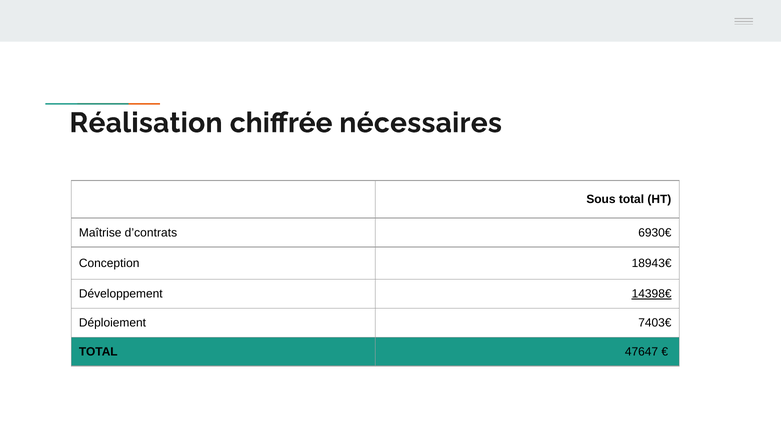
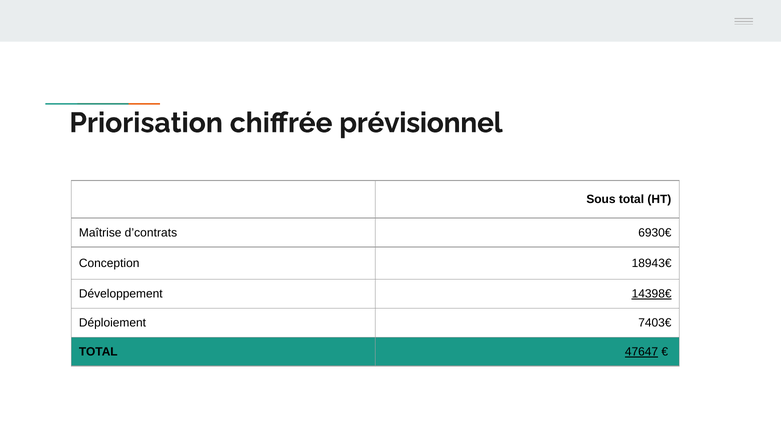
Réalisation: Réalisation -> Priorisation (146, 123)
nécessaires: nécessaires -> prévisionnel (421, 123)
47647 underline: none -> present (642, 351)
